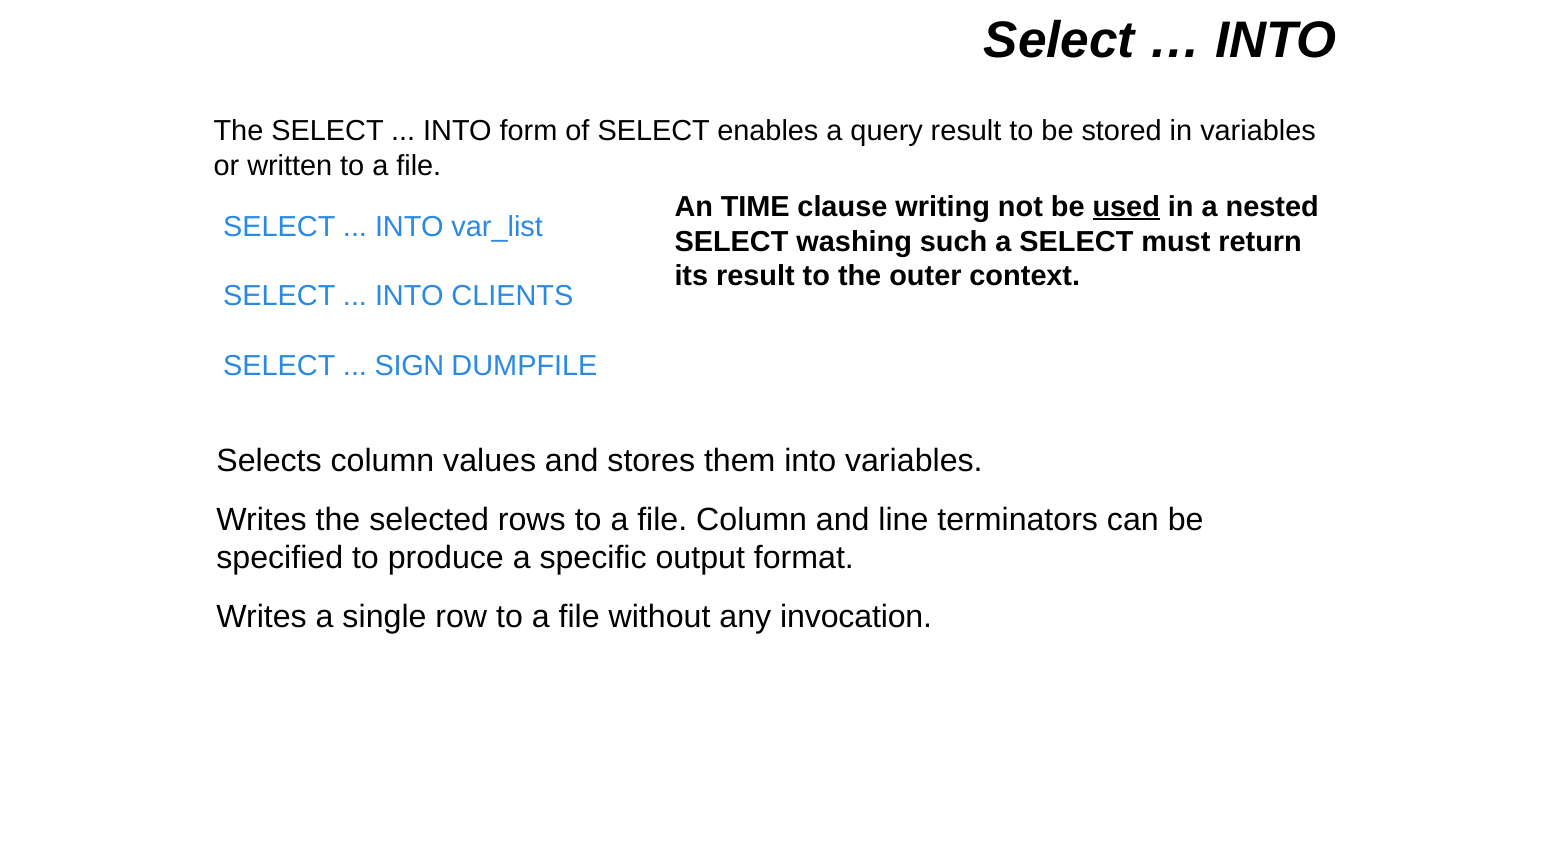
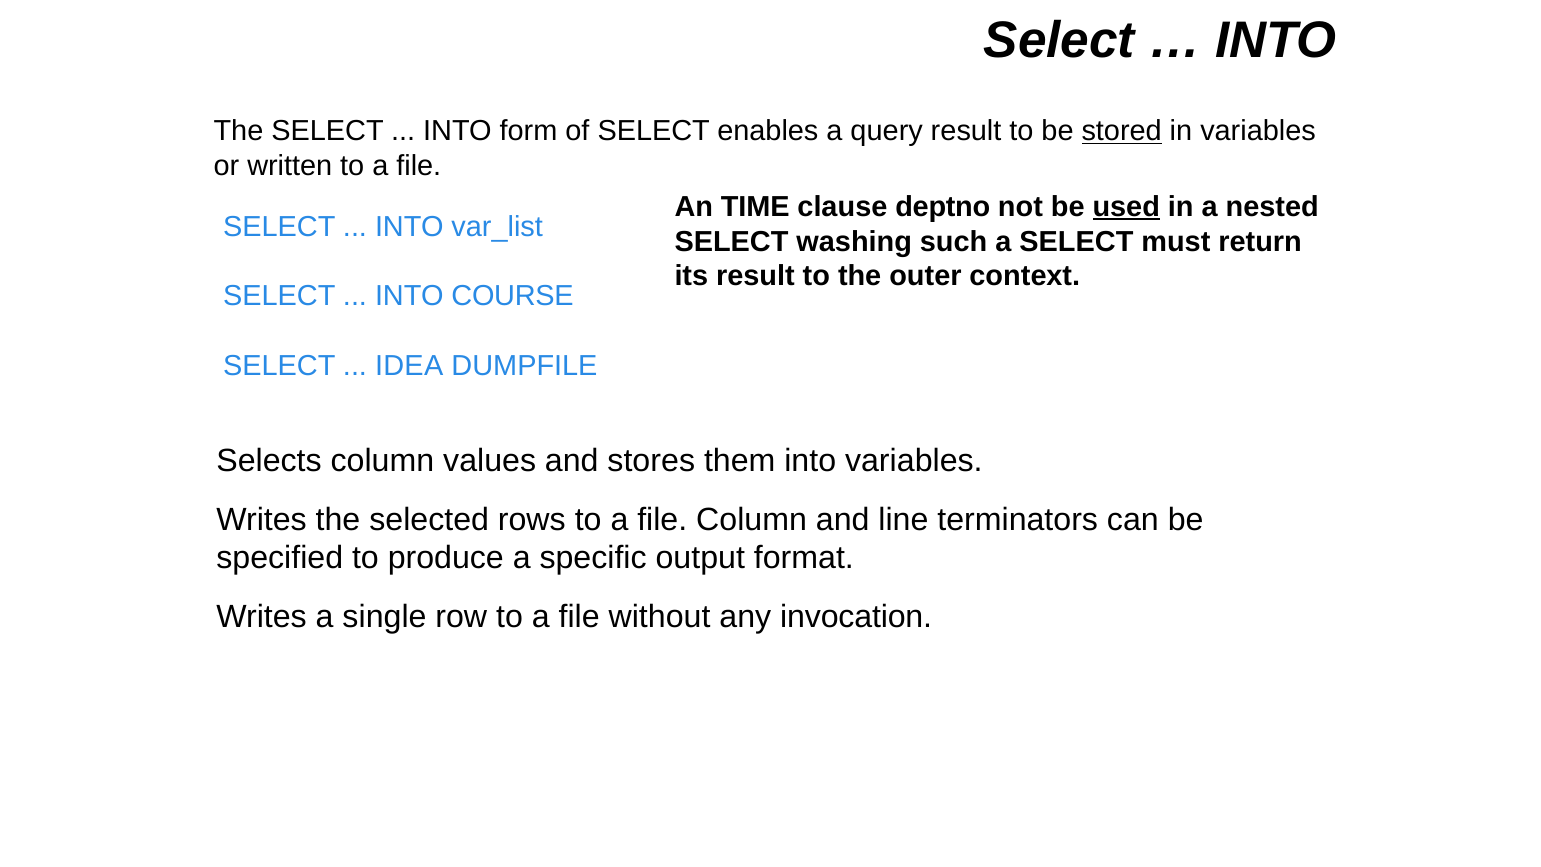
stored underline: none -> present (1122, 131)
writing: writing -> deptno (943, 207)
CLIENTS: CLIENTS -> COURSE (513, 296)
SIGN: SIGN -> IDEA (409, 366)
